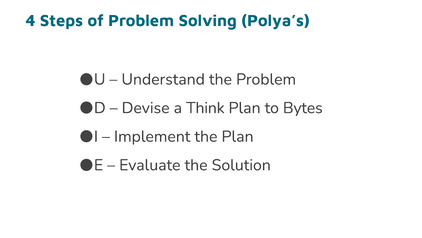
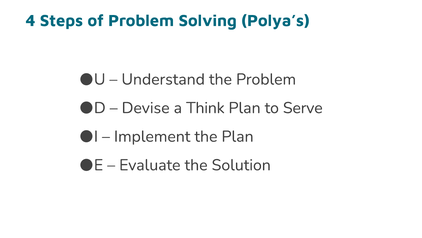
Bytes: Bytes -> Serve (303, 108)
